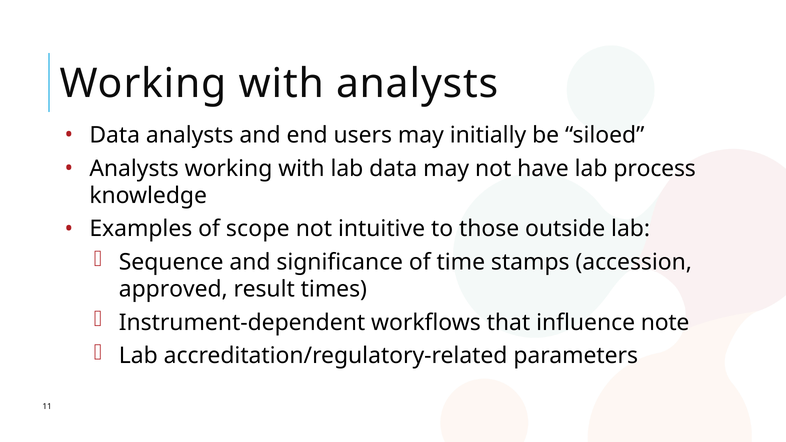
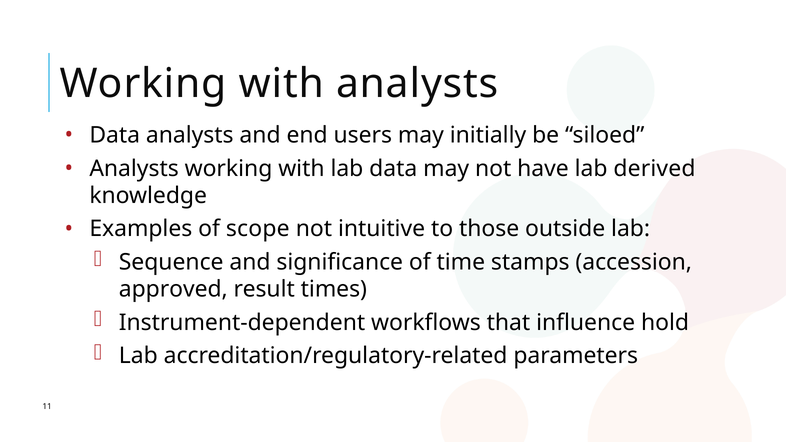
process: process -> derived (654, 169)
note: note -> hold (665, 323)
